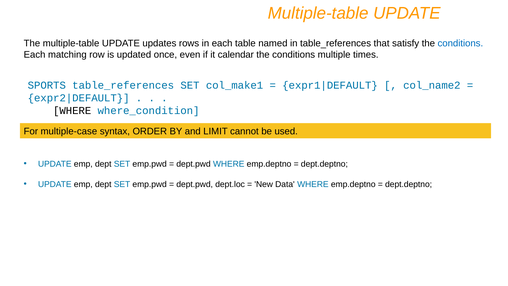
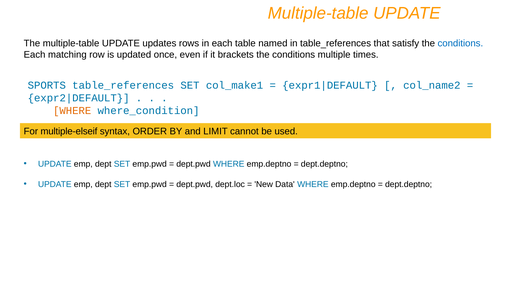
calendar: calendar -> brackets (236, 55)
WHERE colour: black -> orange (72, 111)
multiple-case: multiple-case -> multiple-elseif (69, 131)
